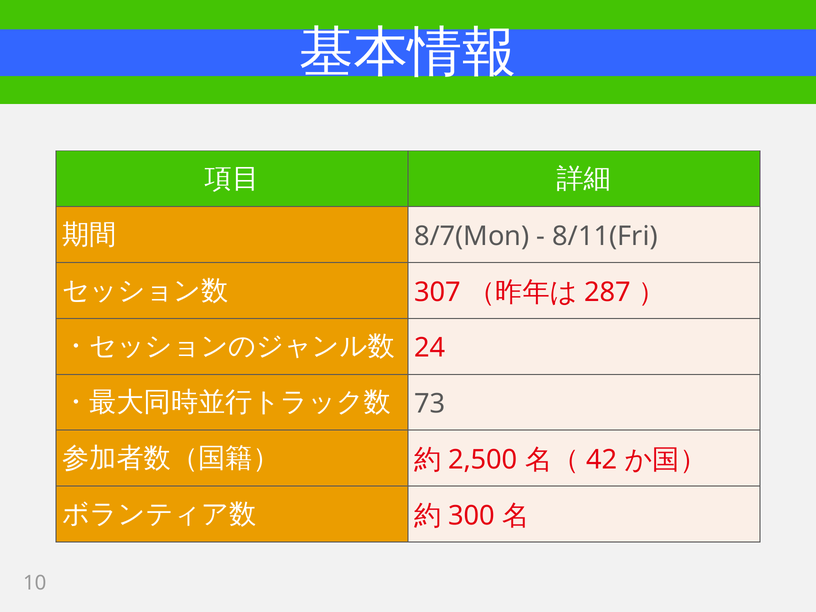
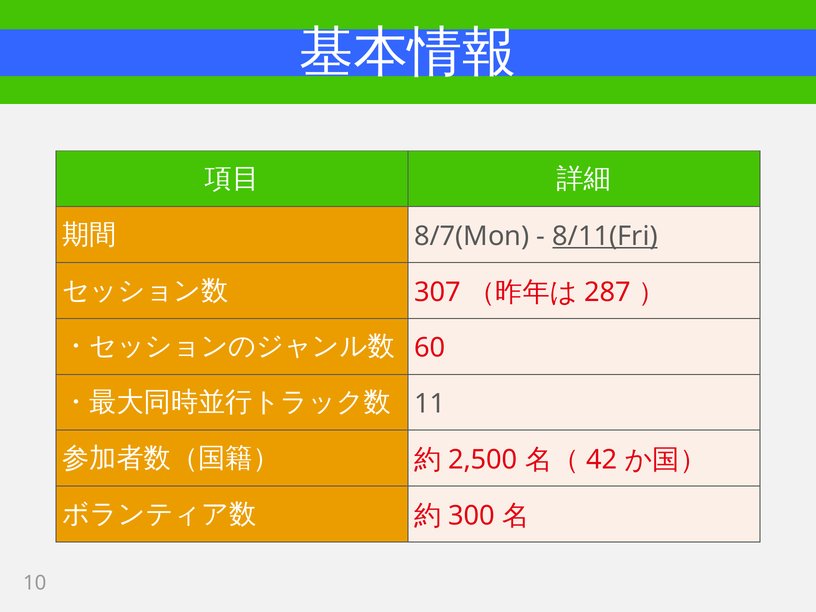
8/11(Fri underline: none -> present (605, 236)
24: 24 -> 60 (430, 348)
73: 73 -> 11 (430, 404)
